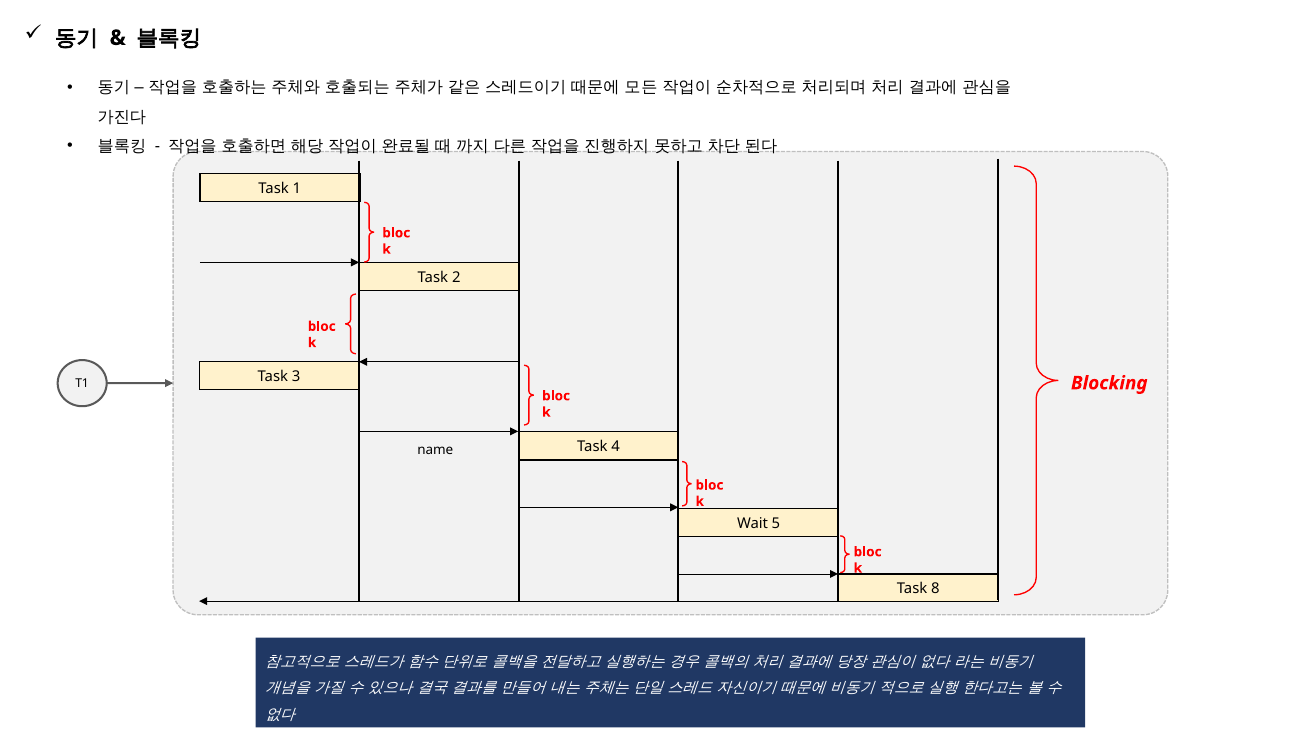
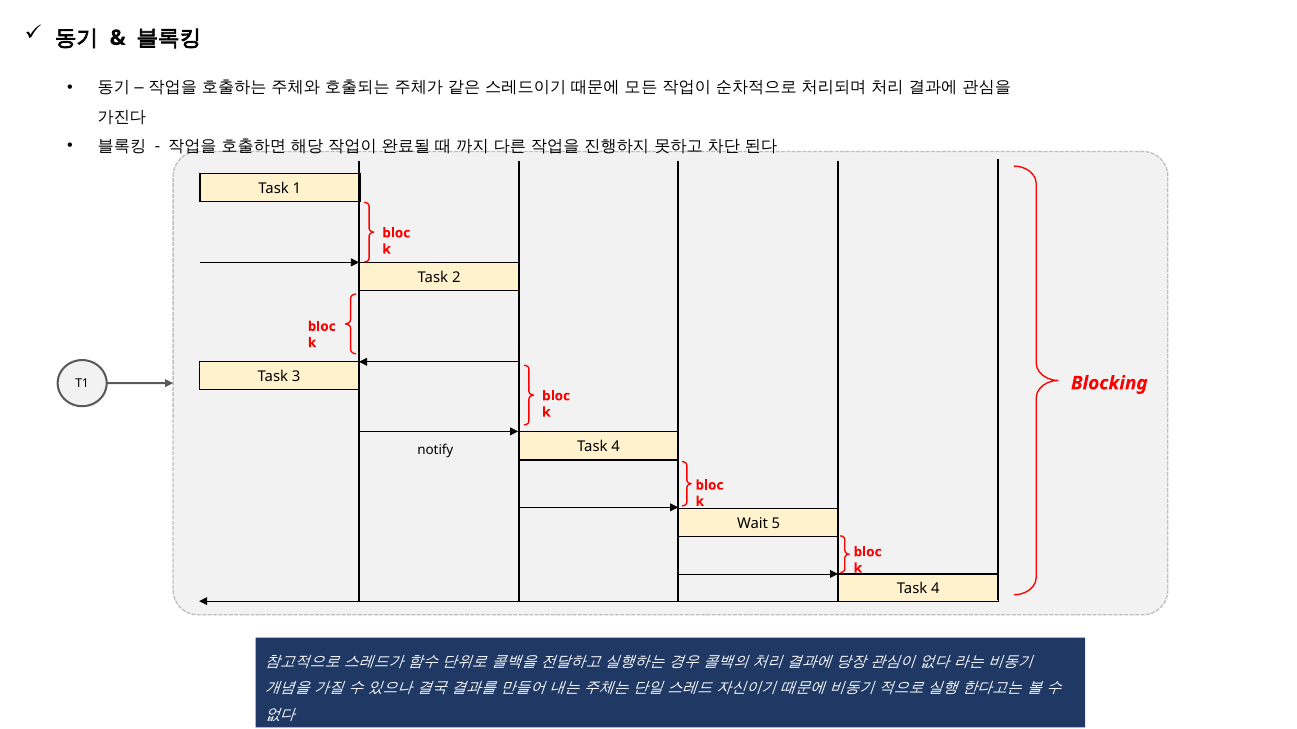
name: name -> notify (435, 450)
8: 8 -> 4 (935, 589)
